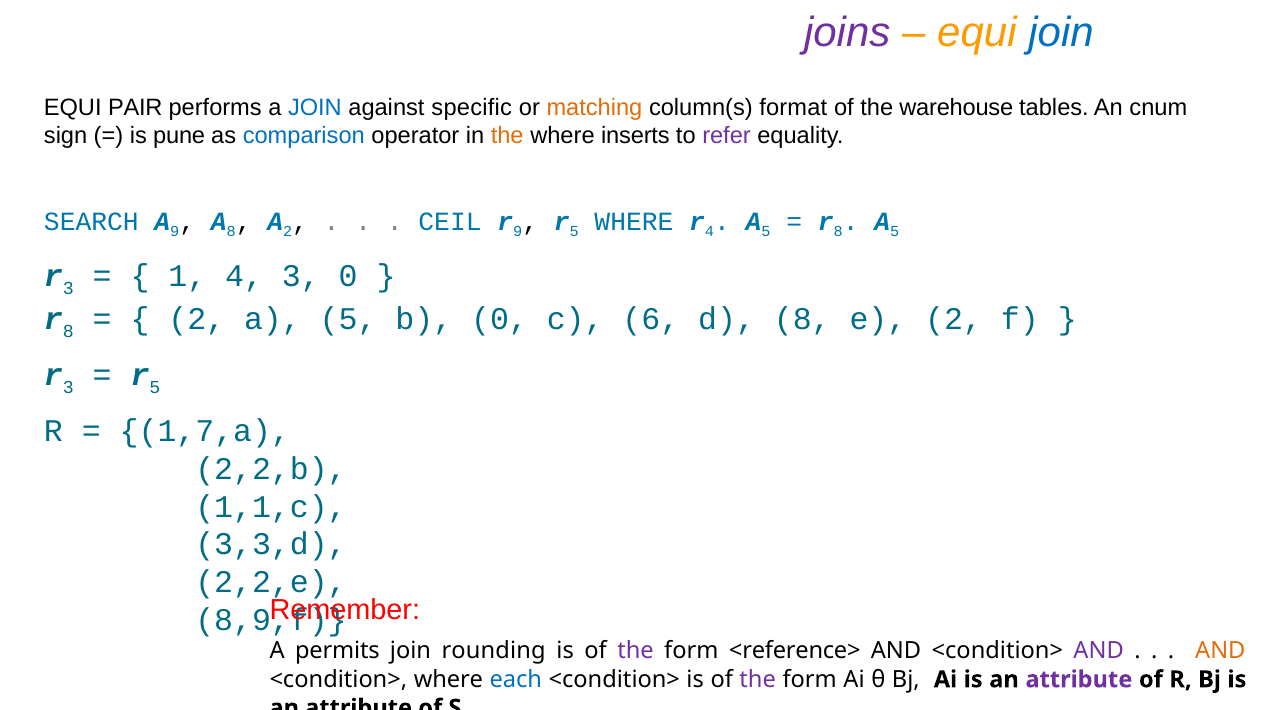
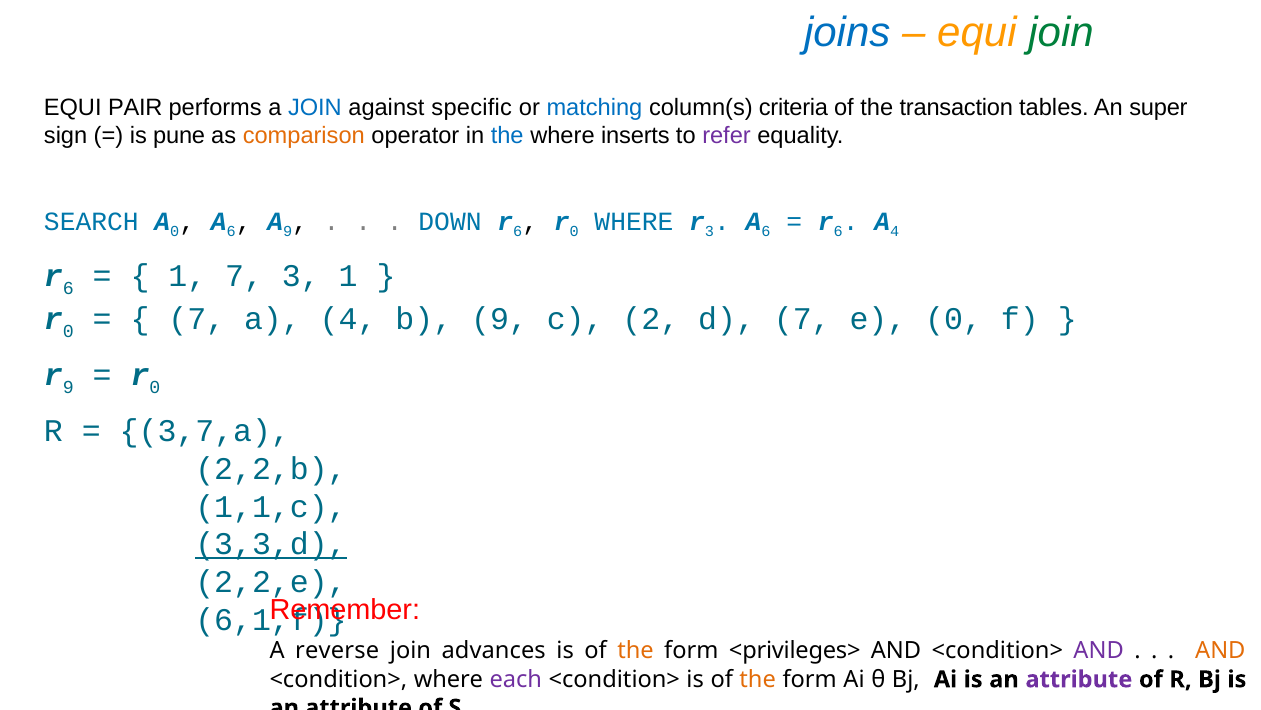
joins colour: purple -> blue (847, 33)
join colour: blue -> green (1061, 33)
matching colour: orange -> blue (594, 107)
format: format -> criteria (794, 107)
warehouse: warehouse -> transaction (956, 107)
cnum: cnum -> super (1158, 107)
comparison colour: blue -> orange (304, 136)
the colour: orange -> blue (507, 136)
A 9: 9 -> 0 (175, 231)
8: 8 -> 6 (231, 231)
A 2: 2 -> 9 (288, 231)
CEIL: CEIL -> DOWN (450, 221)
9: 9 -> 6 (518, 231)
5: 5 -> 0 (574, 231)
r 4: 4 -> 3 (710, 231)
5: 5 -> 6 (766, 231)
8: 8 -> 6 (838, 231)
5: 5 -> 4 (895, 231)
3: 3 -> 6 (68, 288)
1 4: 4 -> 7 (244, 276)
3 0: 0 -> 1 (348, 276)
8: 8 -> 0 (68, 331)
2: 2 -> 7 (197, 319)
5: 5 -> 4 (348, 319)
b 0: 0 -> 9 (500, 319)
6: 6 -> 2 (651, 319)
d 8: 8 -> 7 (802, 319)
e 2: 2 -> 0 (954, 319)
3: 3 -> 9 (68, 387)
5: 5 -> 0 (155, 387)
1,7,a: 1,7,a -> 3,7,a (205, 430)
3,3,d underline: none -> present (271, 544)
8,9,f: 8,9,f -> 6,1,f (271, 620)
permits: permits -> reverse (337, 650)
rounding: rounding -> advances (494, 650)
the colour: purple -> orange (636, 650)
<reference>: <reference> -> <privileges> (795, 650)
each colour: blue -> purple (516, 679)
the colour: purple -> orange (758, 679)
